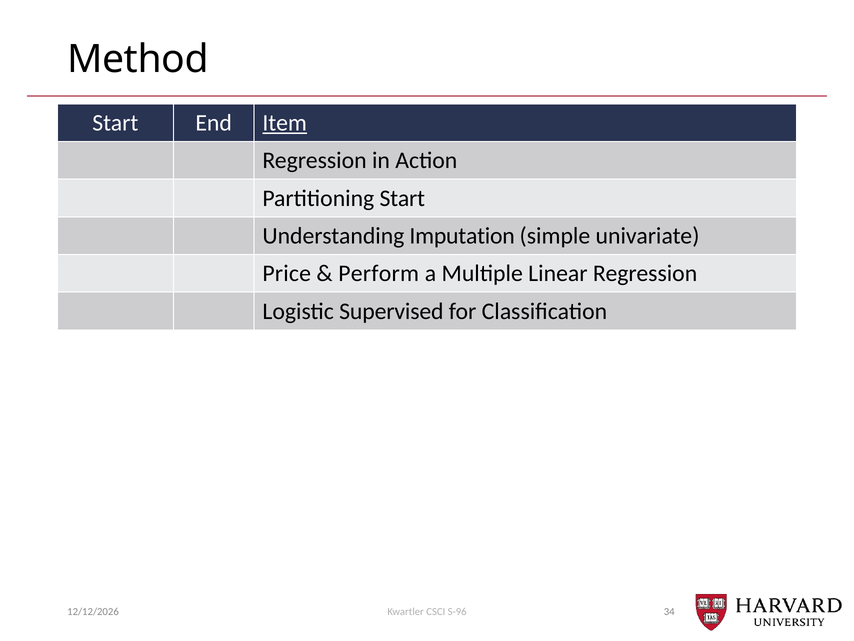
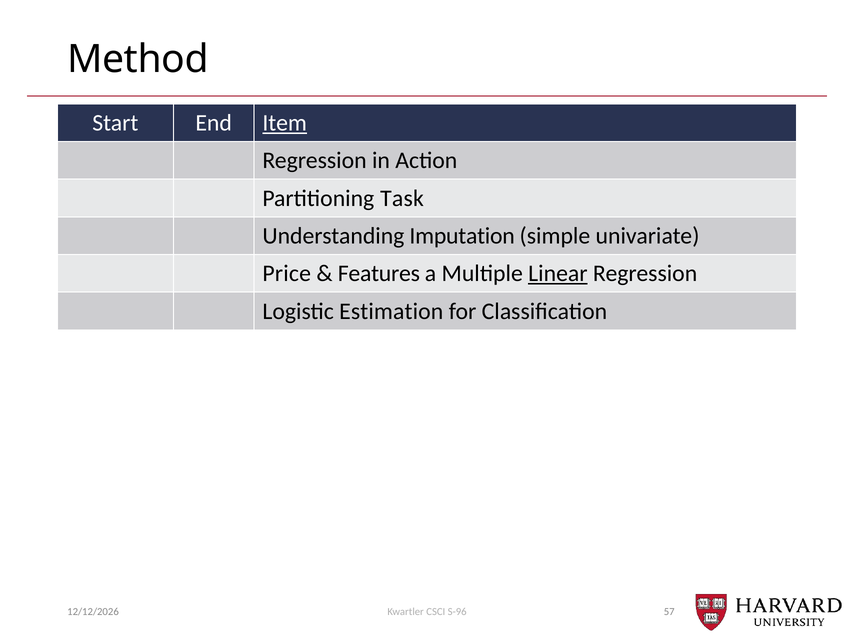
Partitioning Start: Start -> Task (402, 198)
Perform: Perform -> Features (379, 273)
Linear underline: none -> present (558, 273)
Supervised: Supervised -> Estimation (391, 311)
34: 34 -> 57 (669, 611)
